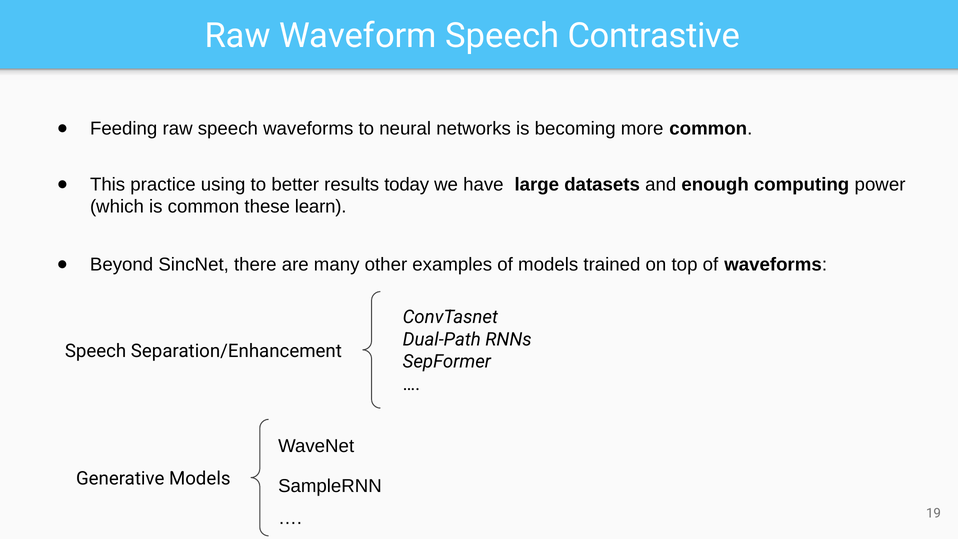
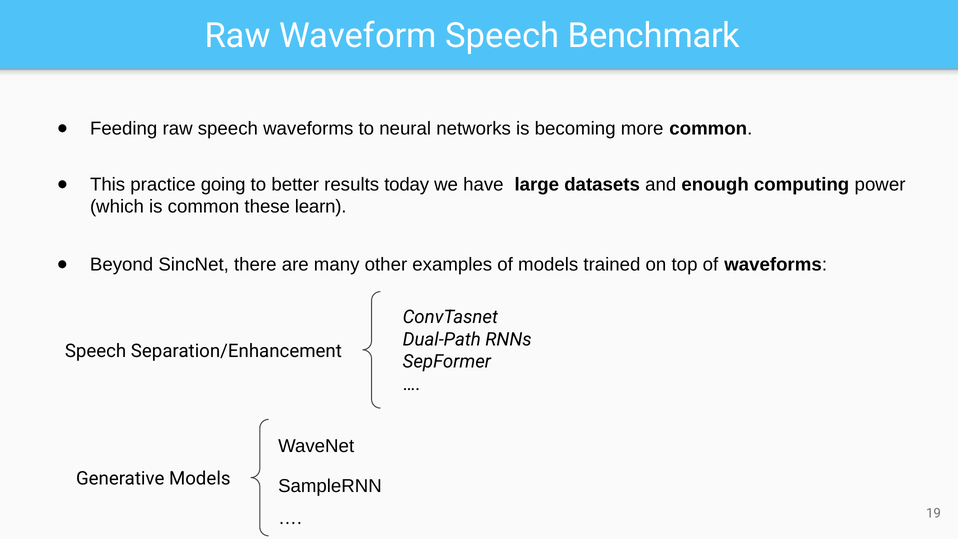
Contrastive: Contrastive -> Benchmark (654, 36)
using: using -> going (223, 184)
